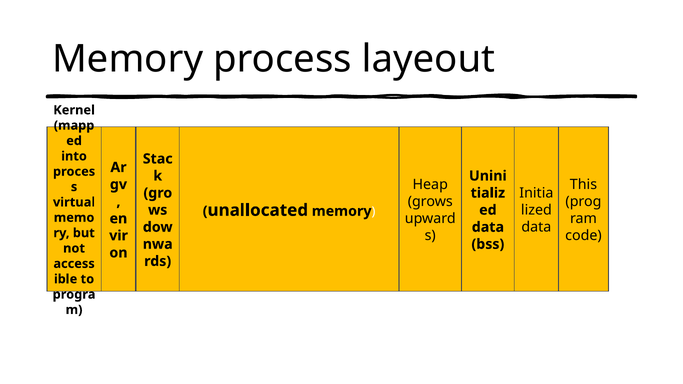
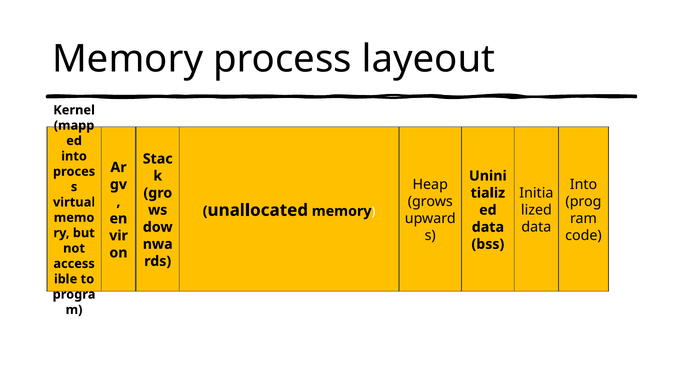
This: This -> Into (584, 185)
